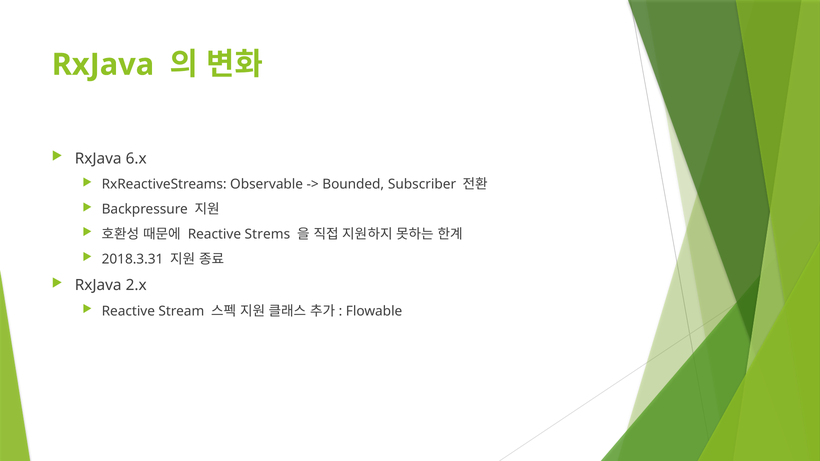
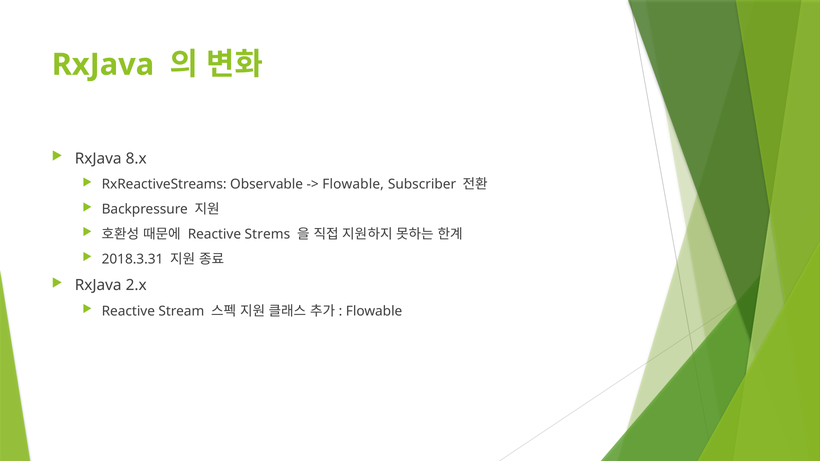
6.x: 6.x -> 8.x (136, 159)
Bounded: Bounded -> Flowable (353, 185)
